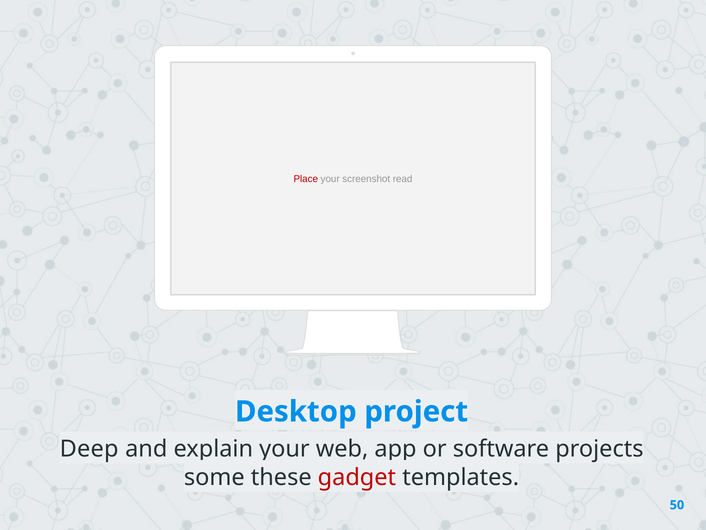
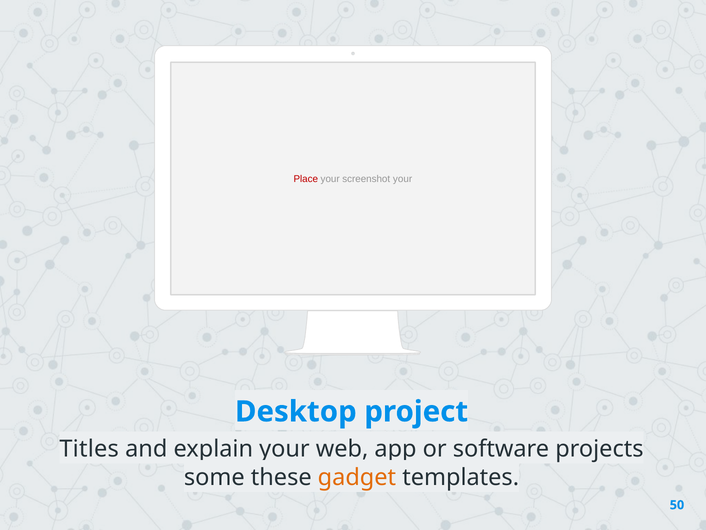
screenshot read: read -> your (403, 179)
Deep: Deep -> Titles (89, 449)
gadget colour: red -> orange (357, 477)
